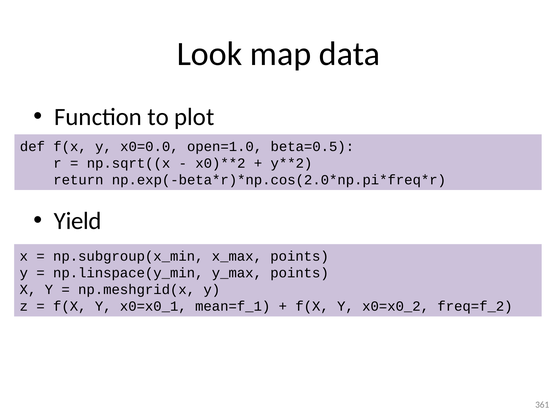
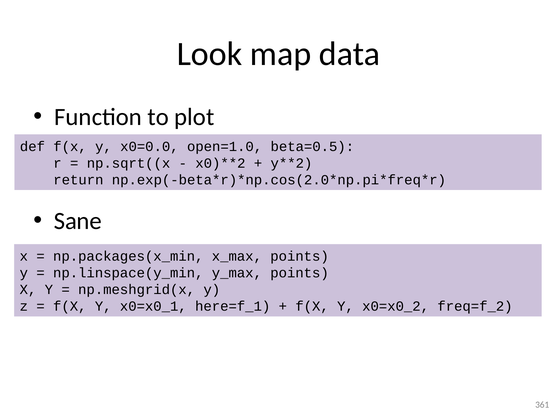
Yield: Yield -> Sane (78, 221)
np.subgroup(x_min: np.subgroup(x_min -> np.packages(x_min (128, 256)
mean=f_1: mean=f_1 -> here=f_1 (233, 306)
